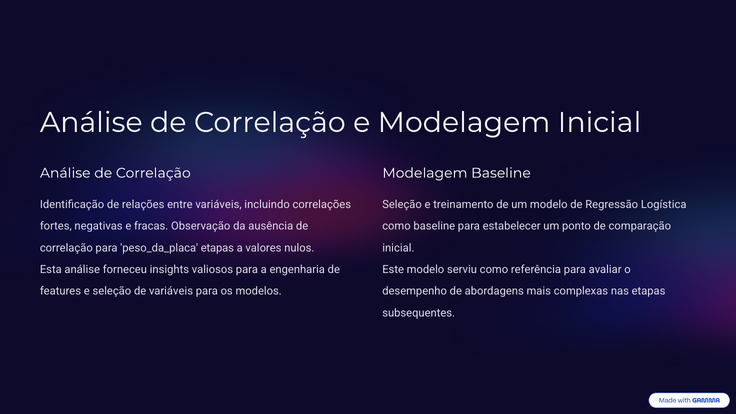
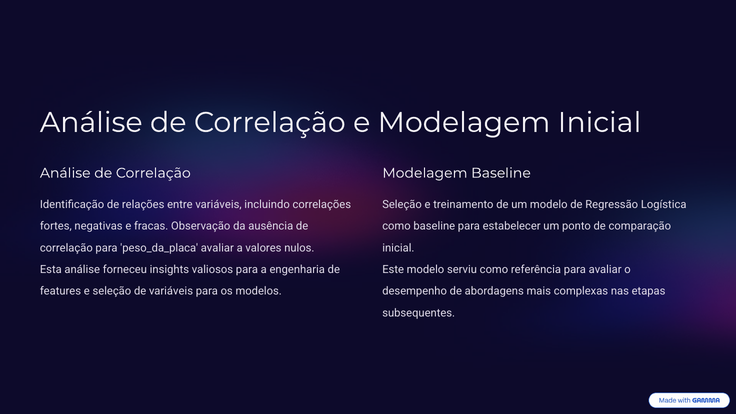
peso_da_placa etapas: etapas -> avaliar (217, 248)
